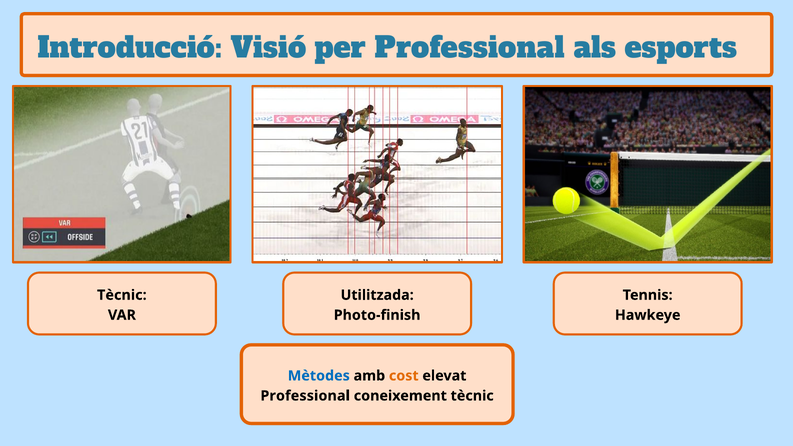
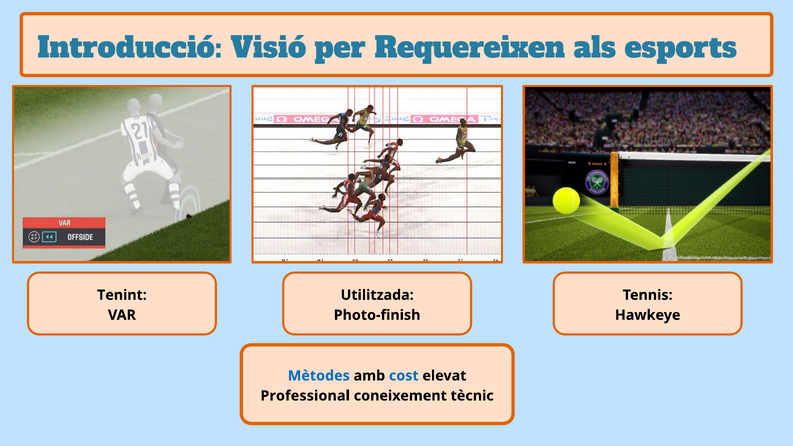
per Professional: Professional -> Requereixen (470, 48)
Tècnic: Tècnic -> Tenint (122, 295)
cost colour: orange -> blue (404, 376)
